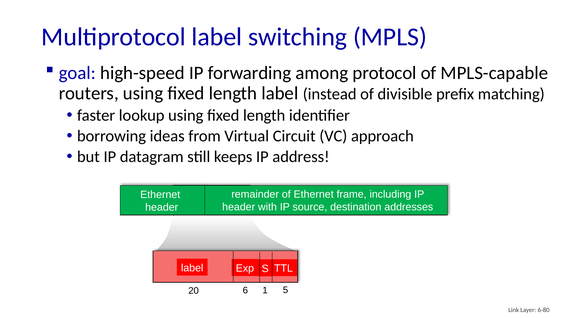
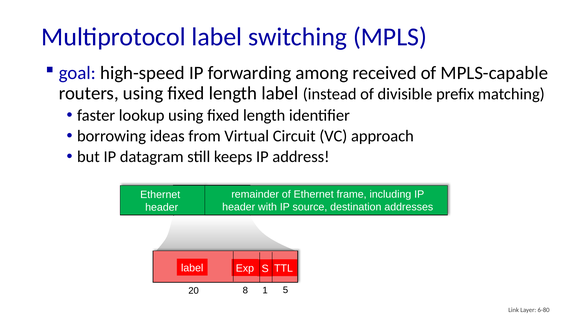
protocol: protocol -> received (385, 73)
6: 6 -> 8 (245, 290)
